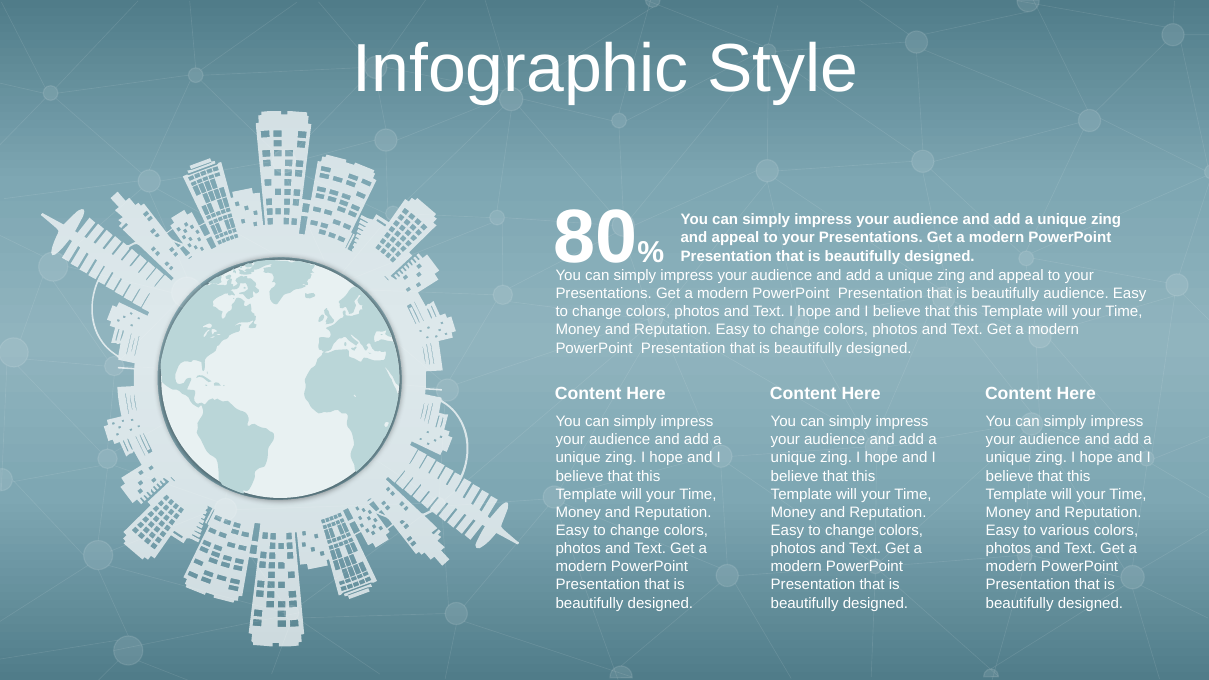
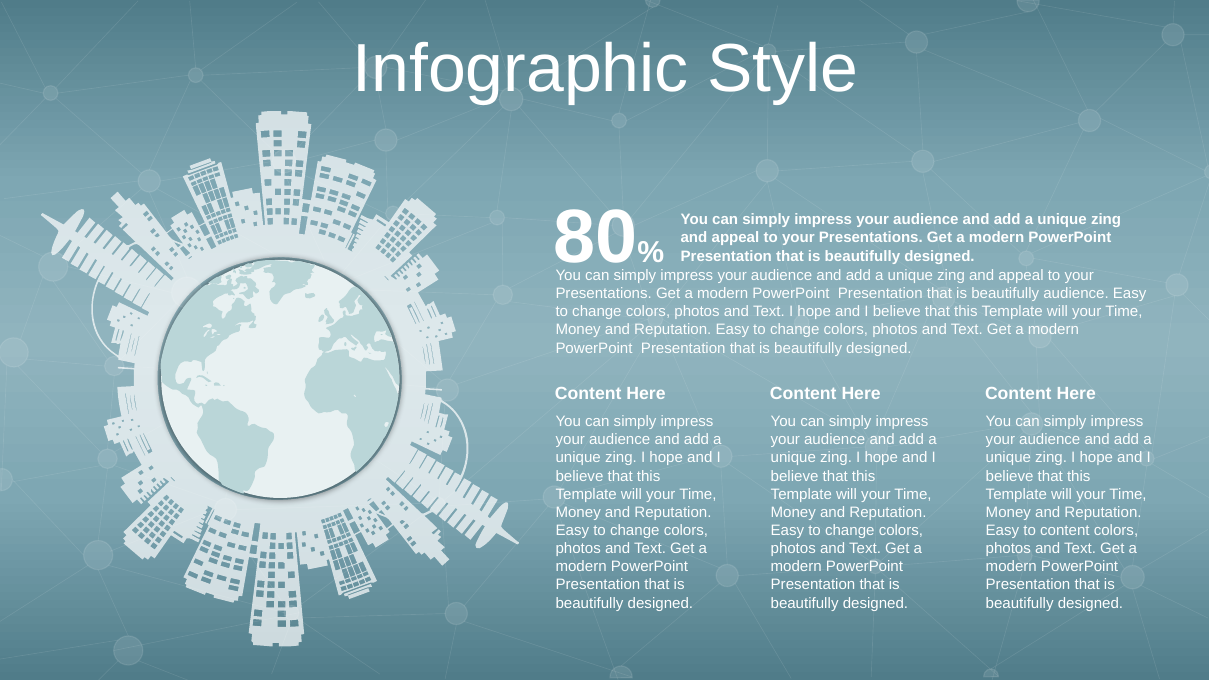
to various: various -> content (1065, 531)
